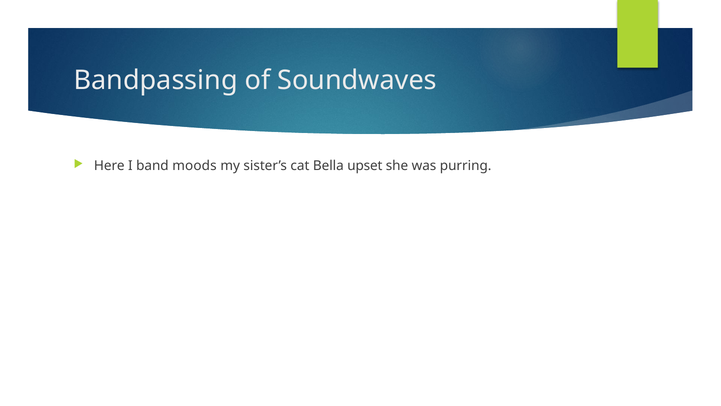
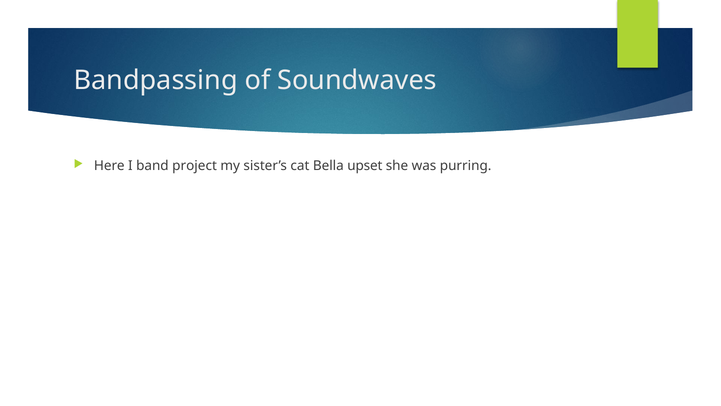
moods: moods -> project (195, 166)
